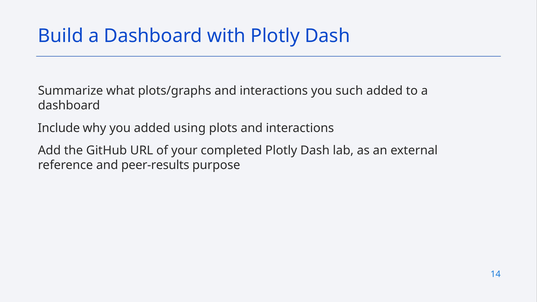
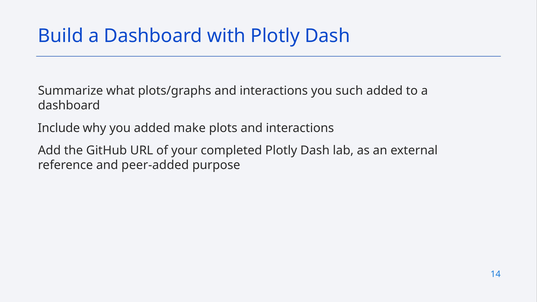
using: using -> make (190, 128)
peer-results: peer-results -> peer-added (155, 165)
